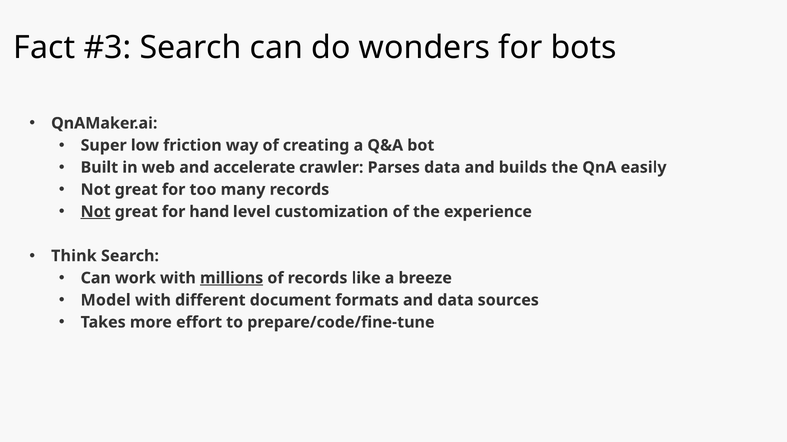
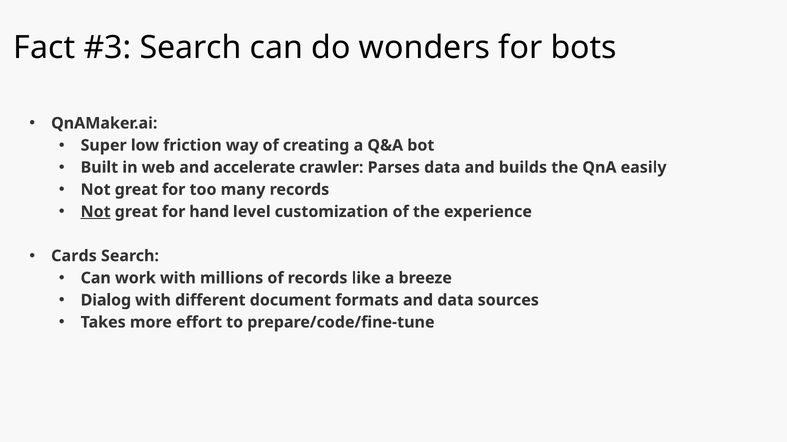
Think: Think -> Cards (74, 256)
millions underline: present -> none (232, 278)
Model: Model -> Dialog (106, 301)
